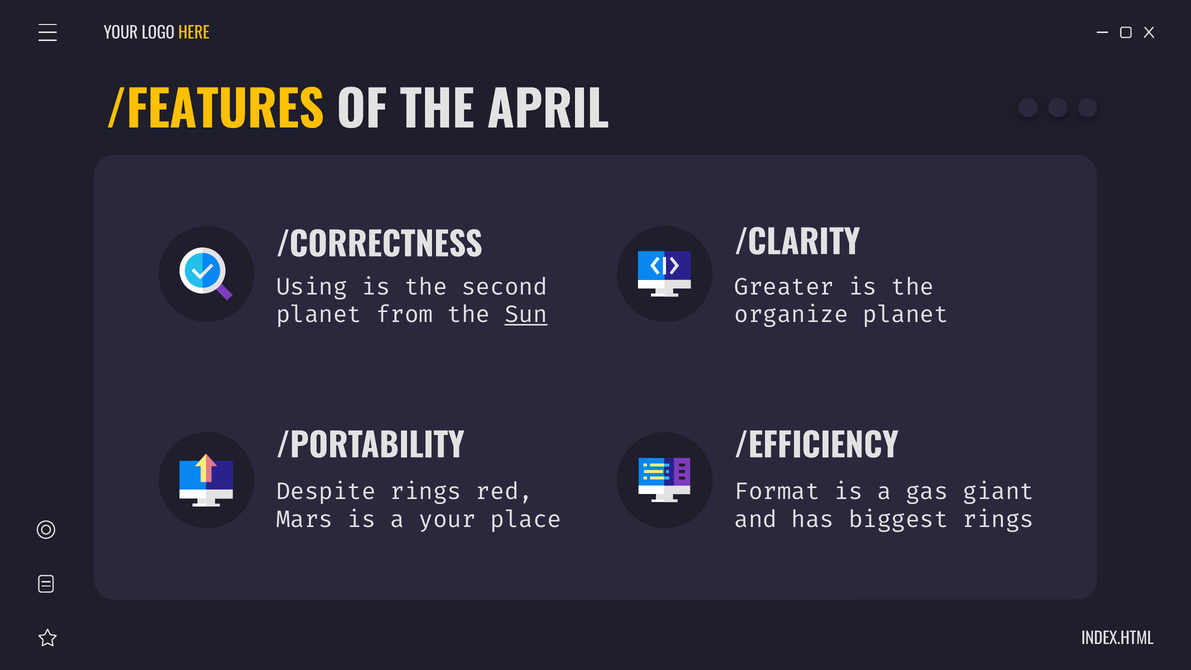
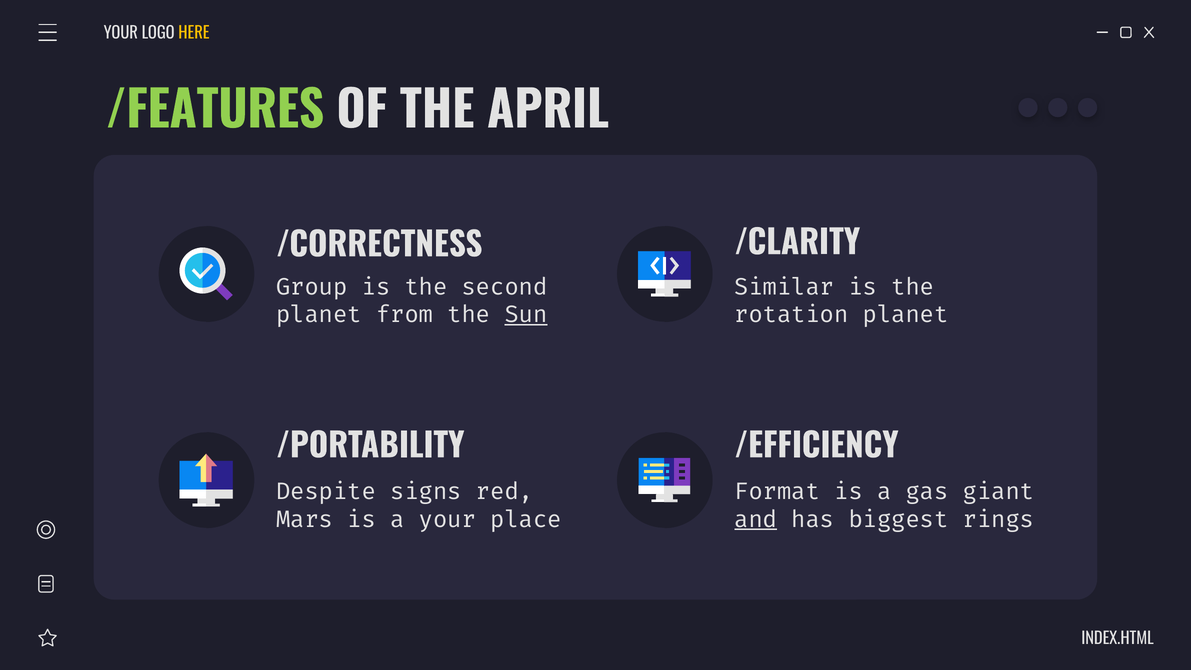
/FEATURES colour: yellow -> light green (215, 111)
Using: Using -> Group (312, 287)
Greater: Greater -> Similar (784, 287)
organize: organize -> rotation (791, 315)
Despite rings: rings -> signs (426, 492)
and underline: none -> present (756, 519)
